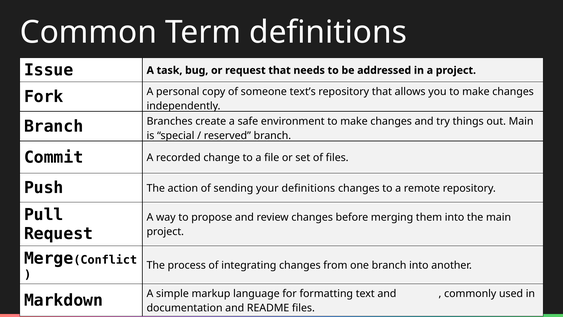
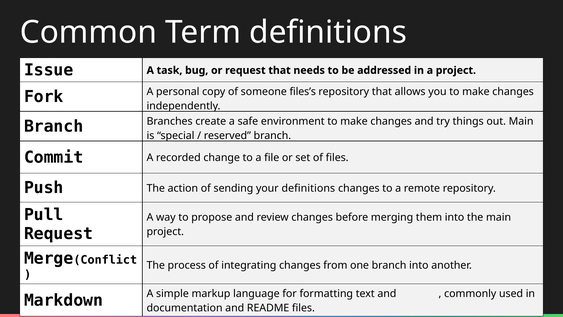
text’s: text’s -> files’s (303, 92)
